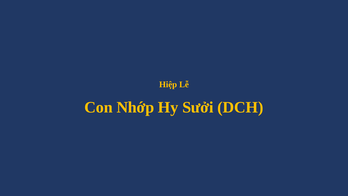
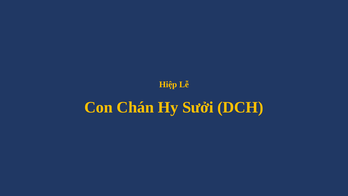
Nhớp: Nhớp -> Chán (135, 107)
